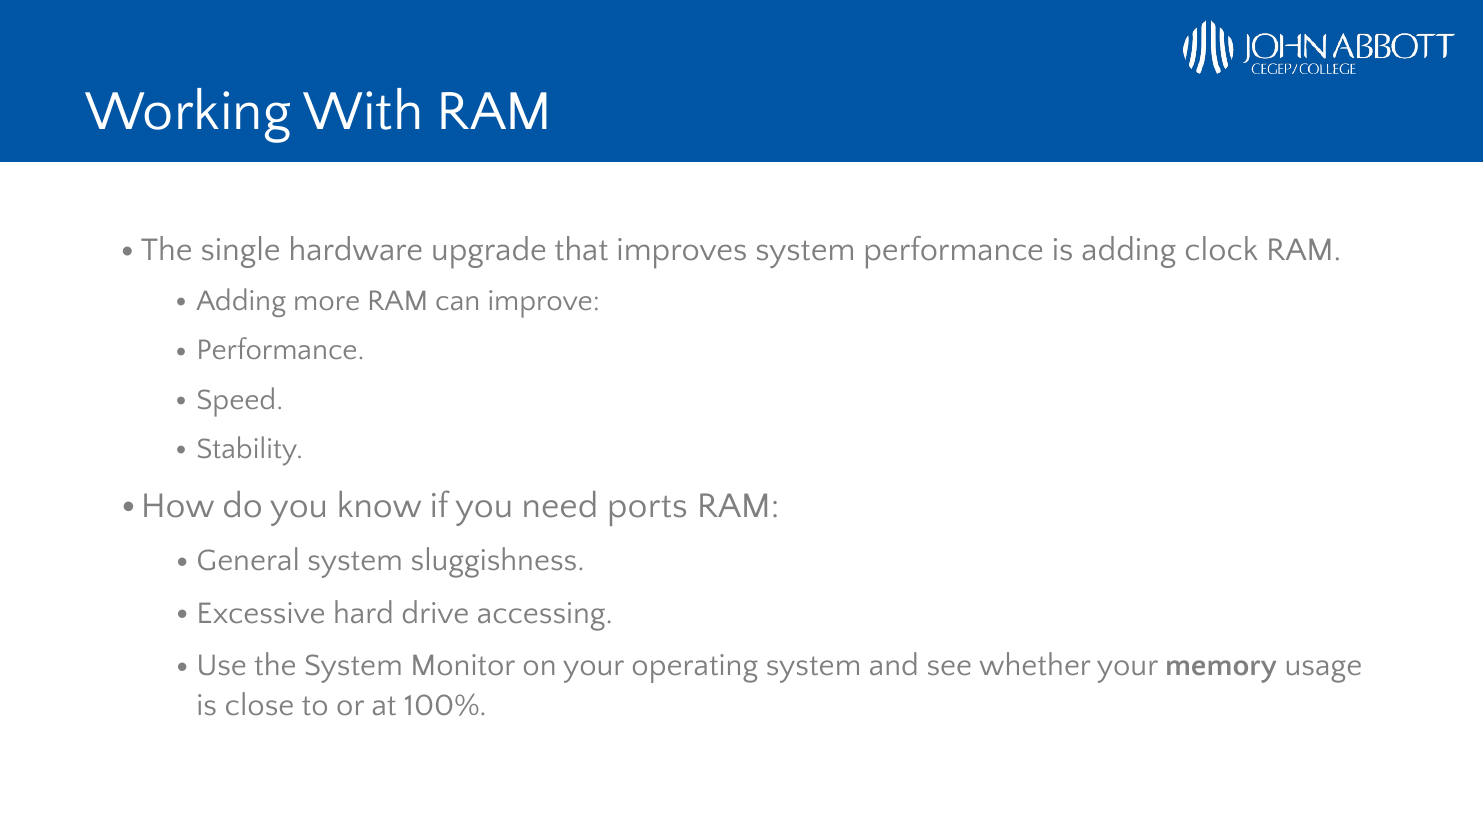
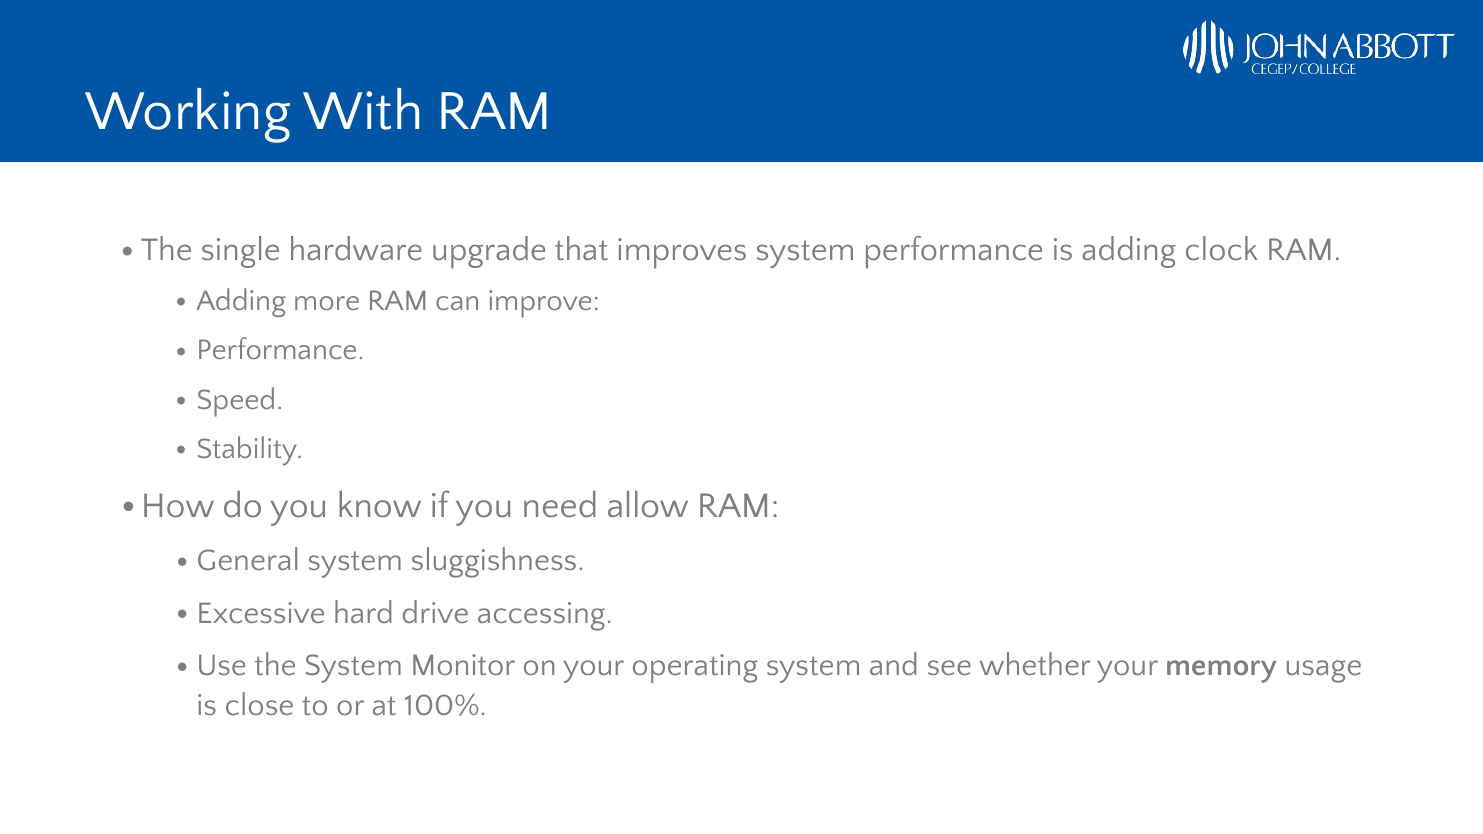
ports: ports -> allow (648, 506)
